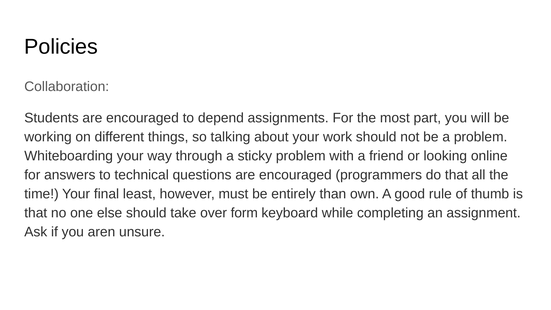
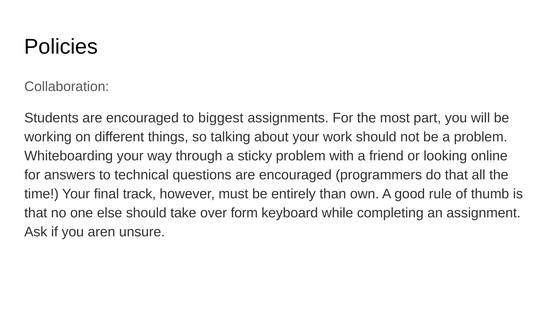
depend: depend -> biggest (221, 118)
least: least -> track (139, 194)
